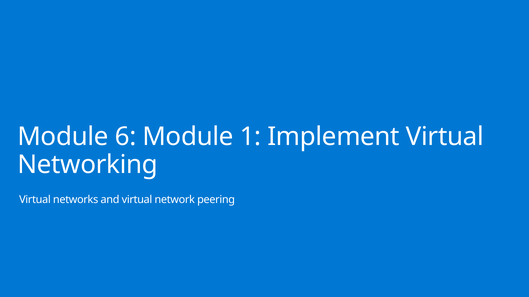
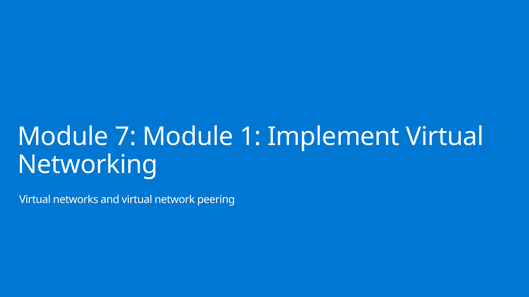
6: 6 -> 7 (126, 137)
